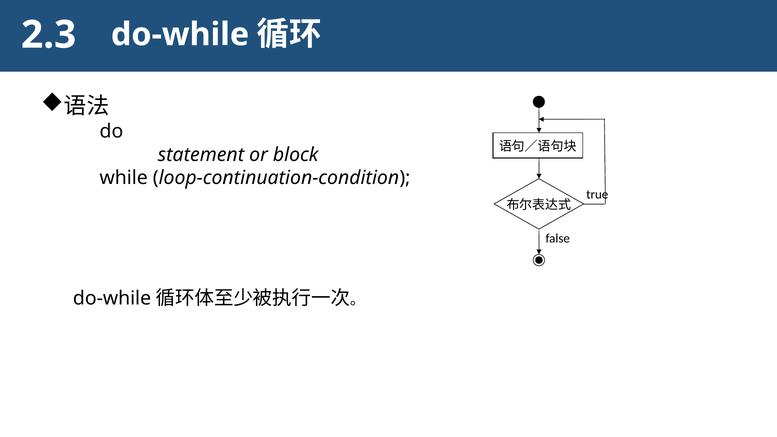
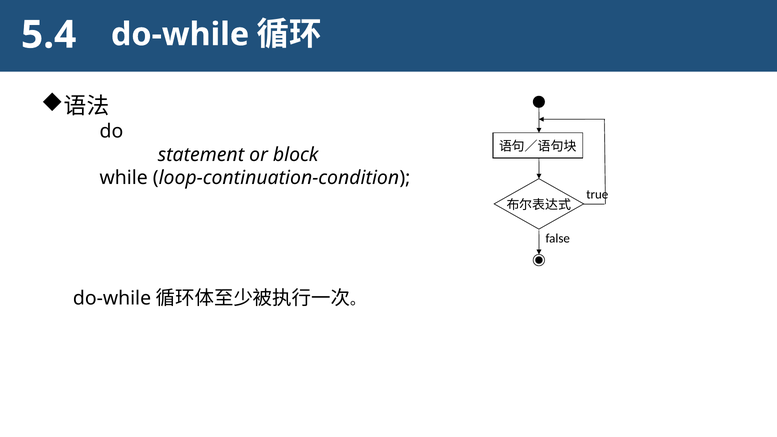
2.3: 2.3 -> 5.4 (49, 35)
